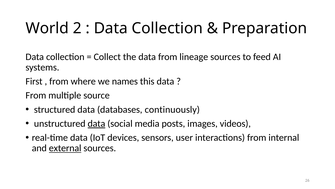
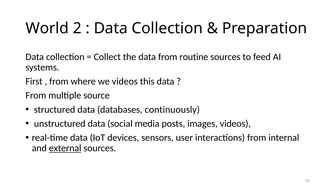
lineage: lineage -> routine (194, 57)
we names: names -> videos (125, 81)
data underline: present -> none (96, 123)
